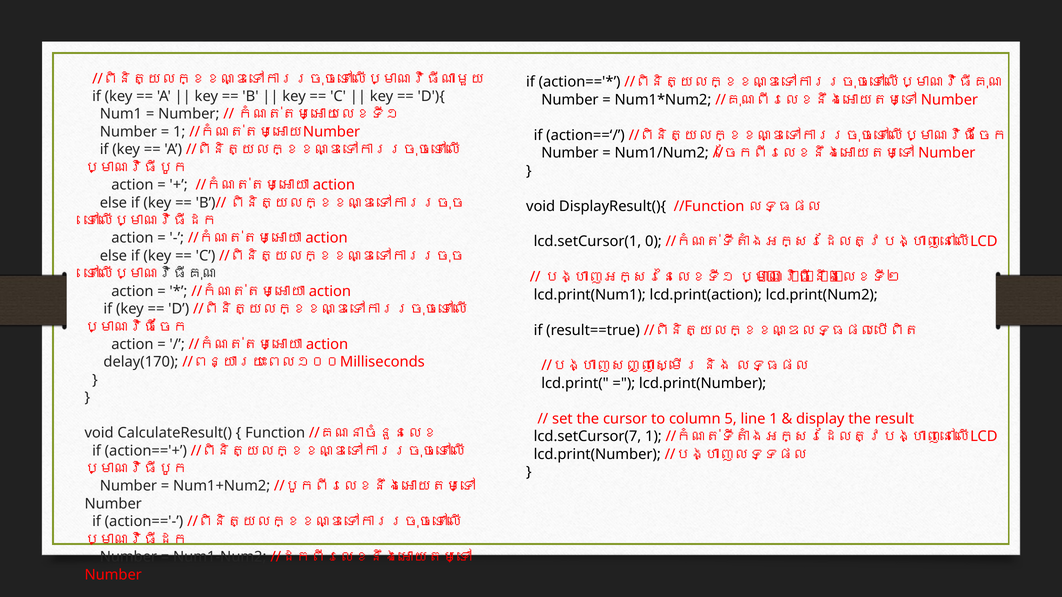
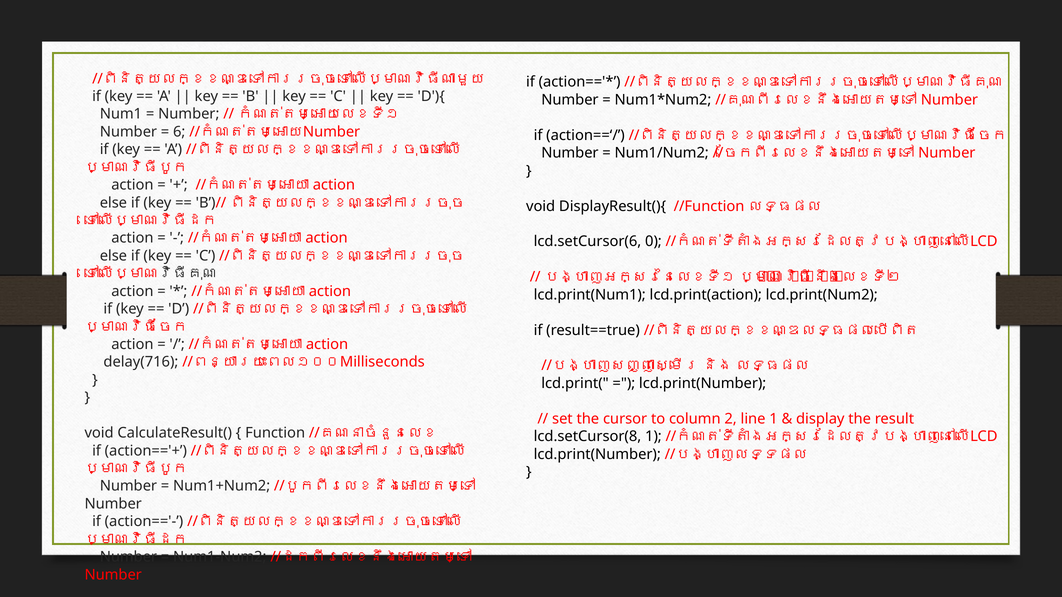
1: 1 -> 6 (179, 132)
lcd.setCursor(1: lcd.setCursor(1 -> lcd.setCursor(6 (587, 242)
delay(170: delay(170 -> delay(716 (141, 362)
5: 5 -> 2 (731, 419)
lcd.setCursor(7: lcd.setCursor(7 -> lcd.setCursor(8 (587, 437)
